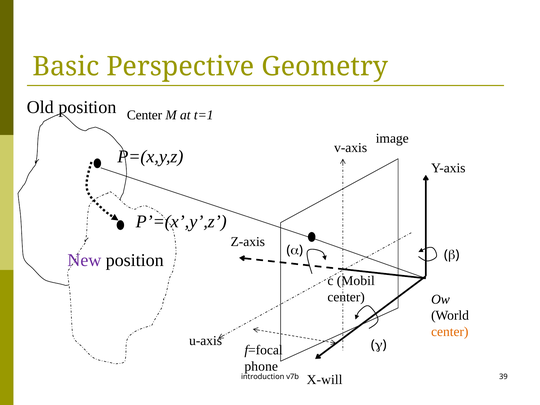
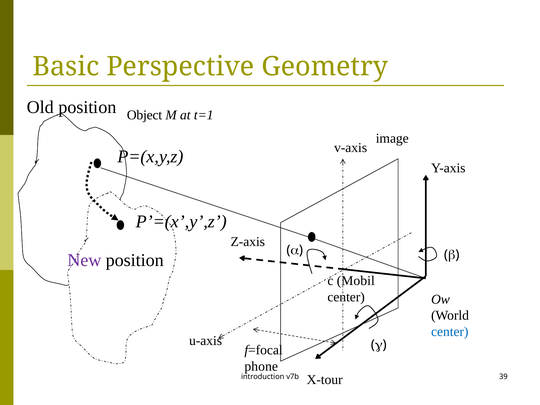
Center: Center -> Object (145, 115)
center colour: orange -> blue (450, 332)
X-will: X-will -> X-tour (325, 380)
